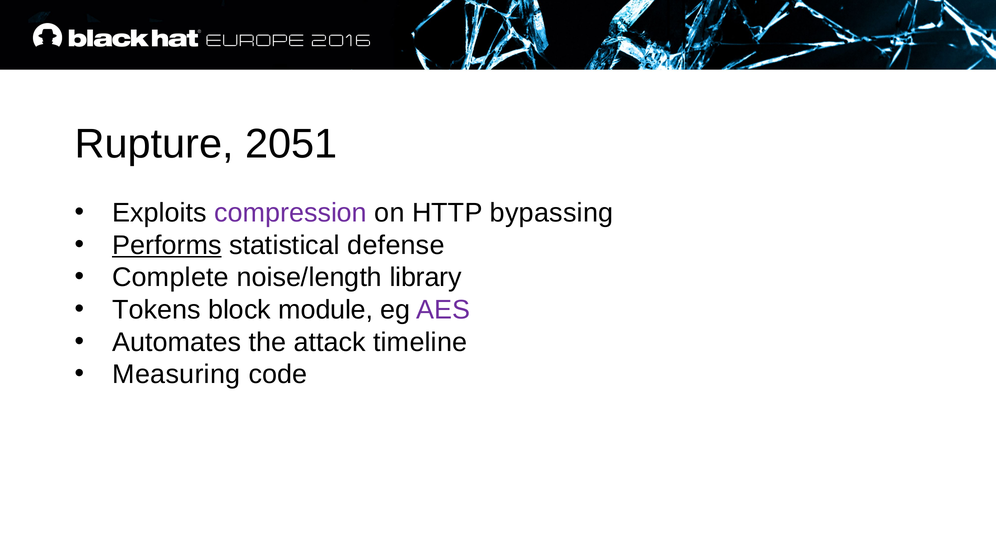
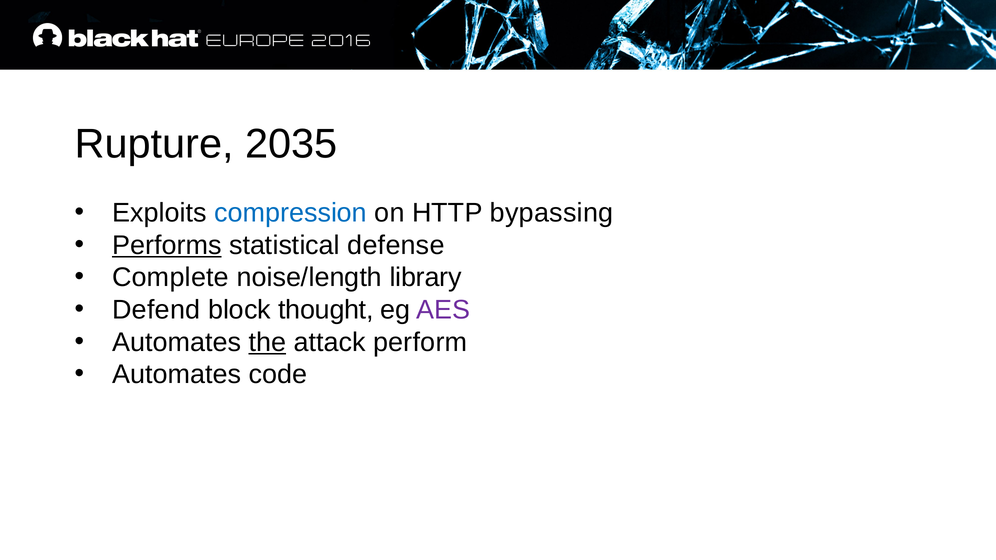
2051: 2051 -> 2035 (291, 144)
compression colour: purple -> blue (291, 213)
Tokens: Tokens -> Defend (156, 310)
module: module -> thought (326, 310)
the underline: none -> present (267, 342)
timeline: timeline -> perform (420, 342)
Measuring: Measuring -> Automates (177, 375)
